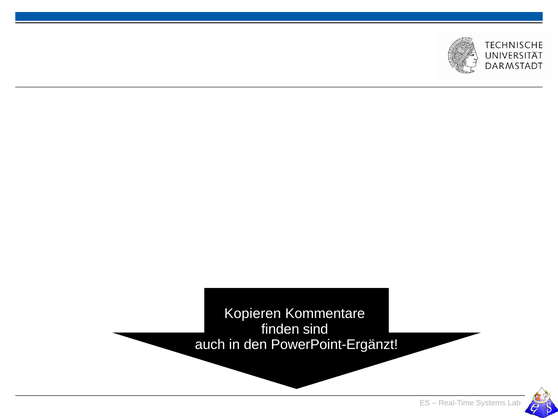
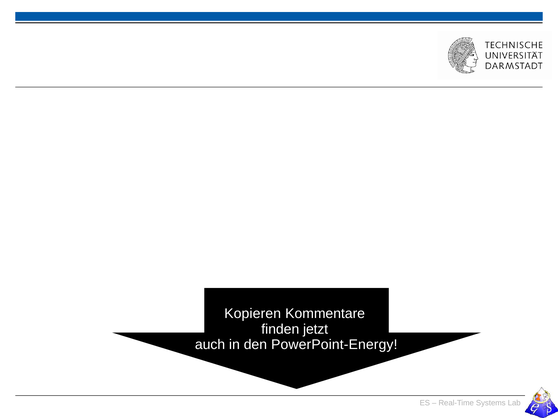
sind: sind -> jetzt (316, 329)
PowerPoint-Ergänzt: PowerPoint-Ergänzt -> PowerPoint-Energy (334, 345)
